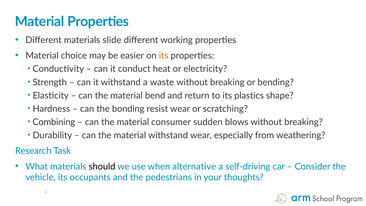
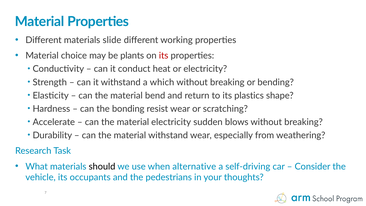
easier: easier -> plants (132, 56)
its colour: orange -> red (164, 56)
waste: waste -> which (162, 82)
Combining: Combining -> Accelerate (54, 122)
material consumer: consumer -> electricity (171, 122)
